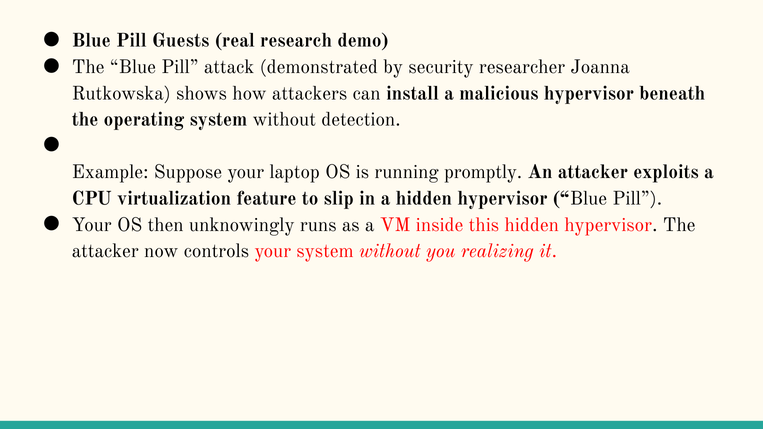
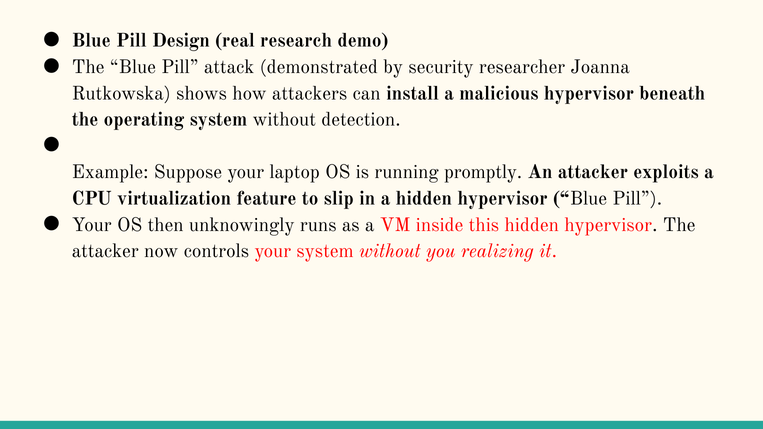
Guests: Guests -> Design (181, 41)
